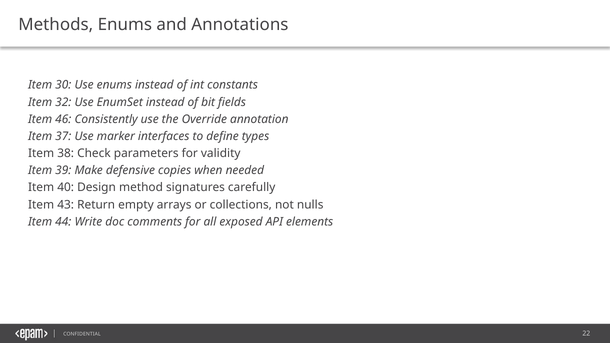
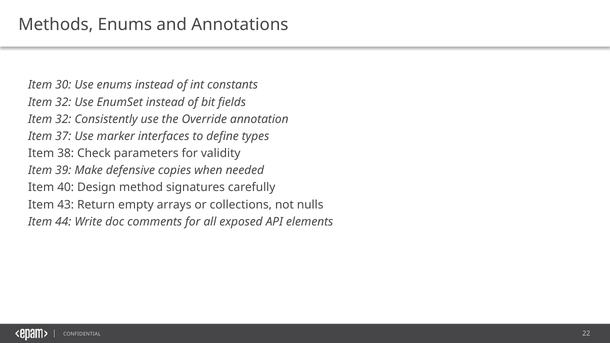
46: 46 -> 32 (63, 119)
